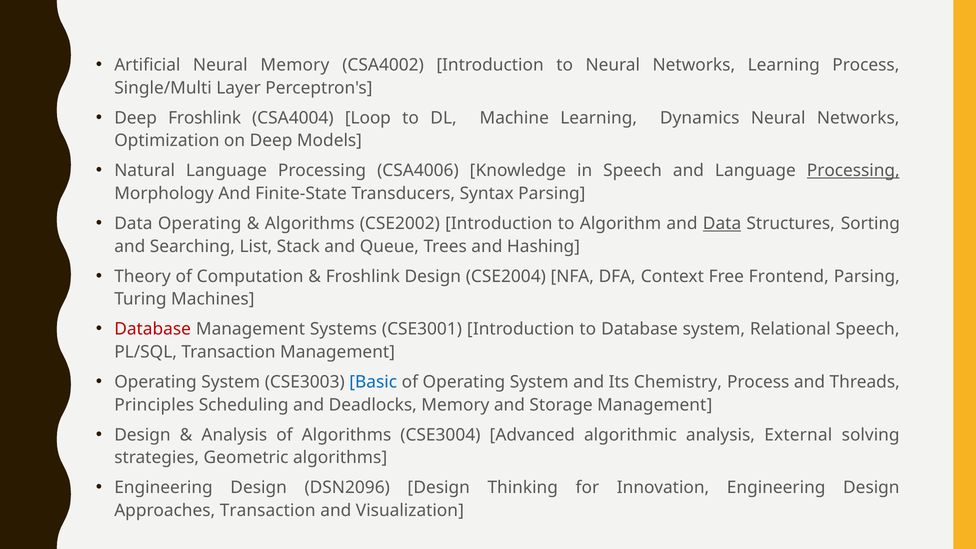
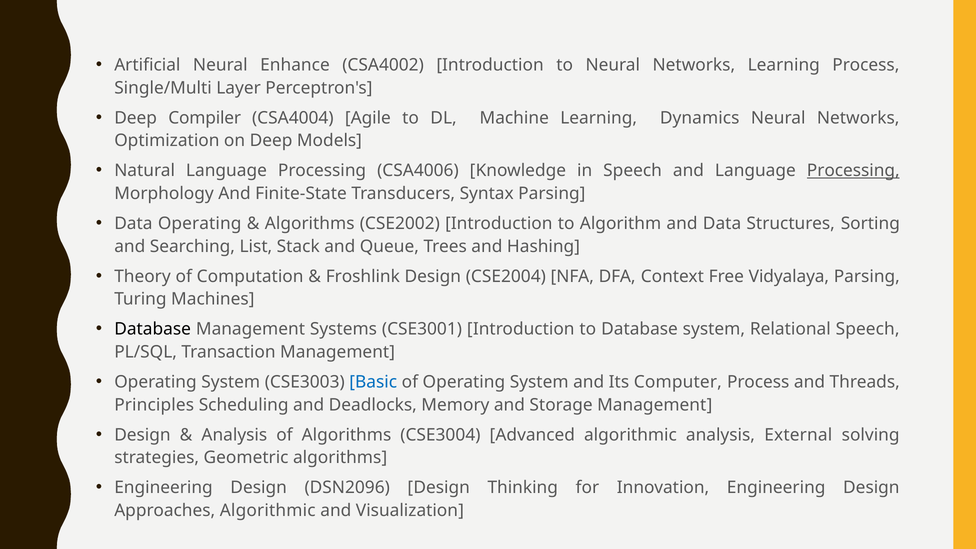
Neural Memory: Memory -> Enhance (295, 65)
Deep Froshlink: Froshlink -> Compiler (205, 118)
Loop: Loop -> Agile (368, 118)
Data underline: present -> none (722, 224)
Frontend: Frontend -> Vidyalaya (789, 276)
Database colour: red -> black (153, 329)
Chemistry: Chemistry -> Computer (678, 382)
Approaches Transaction: Transaction -> Algorithmic (268, 510)
